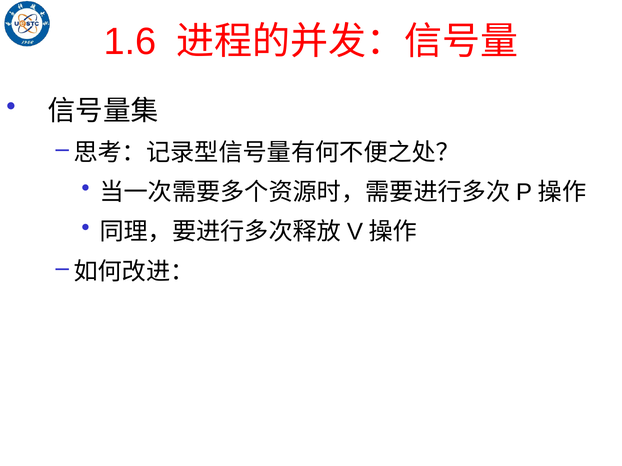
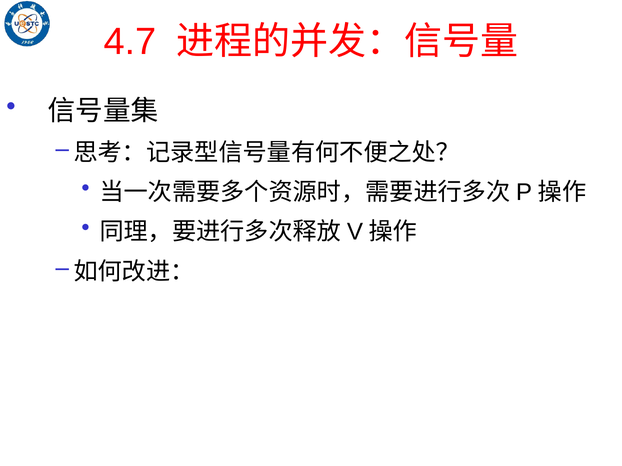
1.6: 1.6 -> 4.7 (130, 42)
